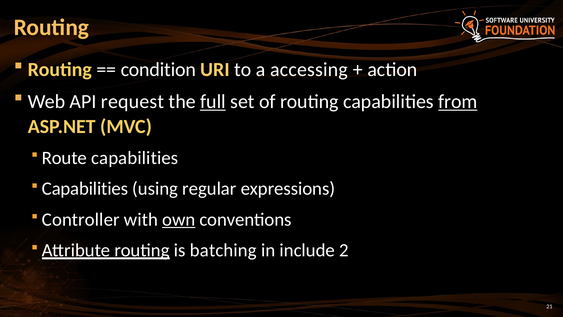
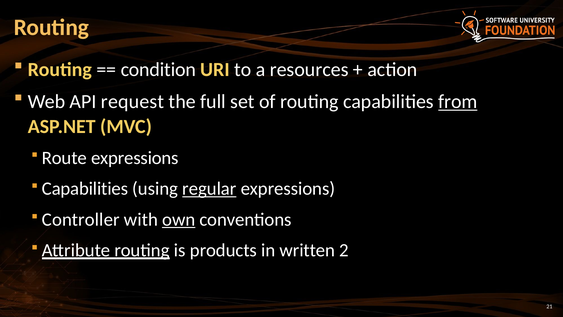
accessing: accessing -> resources (309, 69)
full underline: present -> none (213, 102)
Route capabilities: capabilities -> expressions (135, 158)
regular underline: none -> present (209, 189)
batching: batching -> products (223, 250)
include: include -> written (307, 250)
